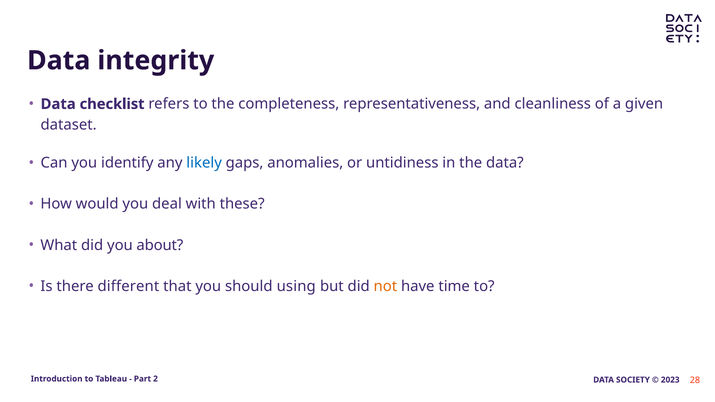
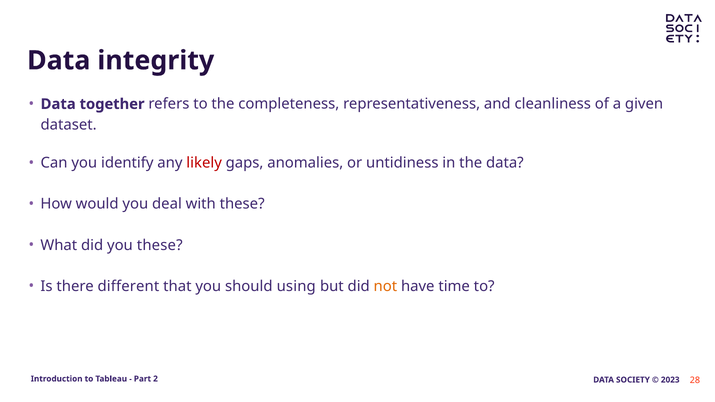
checklist: checklist -> together (112, 104)
likely colour: blue -> red (204, 163)
you about: about -> these (160, 245)
